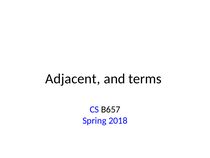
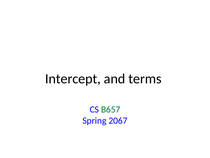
Adjacent: Adjacent -> Intercept (73, 79)
B657 colour: black -> green (111, 109)
2018: 2018 -> 2067 (118, 120)
